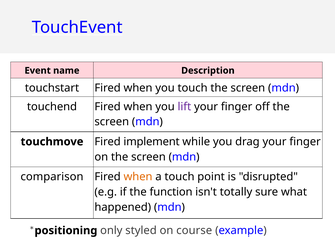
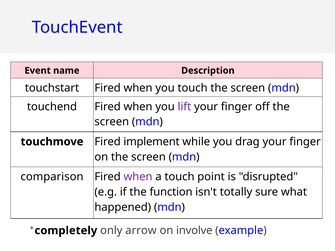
when colour: orange -> purple (138, 177)
positioning: positioning -> completely (66, 231)
styled: styled -> arrow (141, 231)
course: course -> involve (194, 231)
